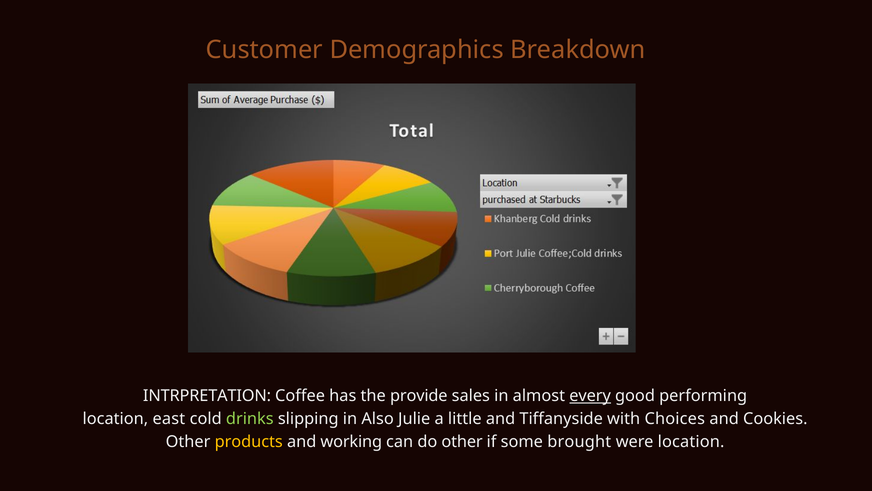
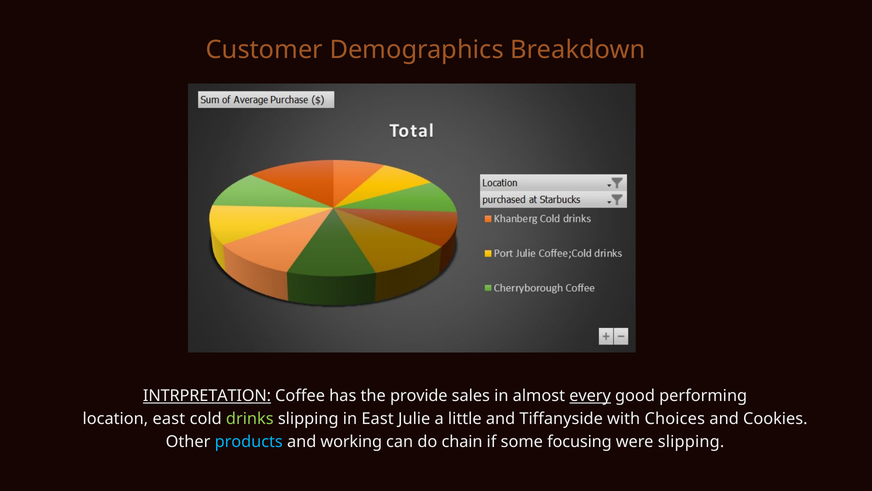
INTRPRETATION underline: none -> present (207, 396)
in Also: Also -> East (378, 418)
products colour: yellow -> light blue (249, 441)
do other: other -> chain (462, 441)
brought: brought -> focusing (579, 441)
were location: location -> slipping (691, 441)
